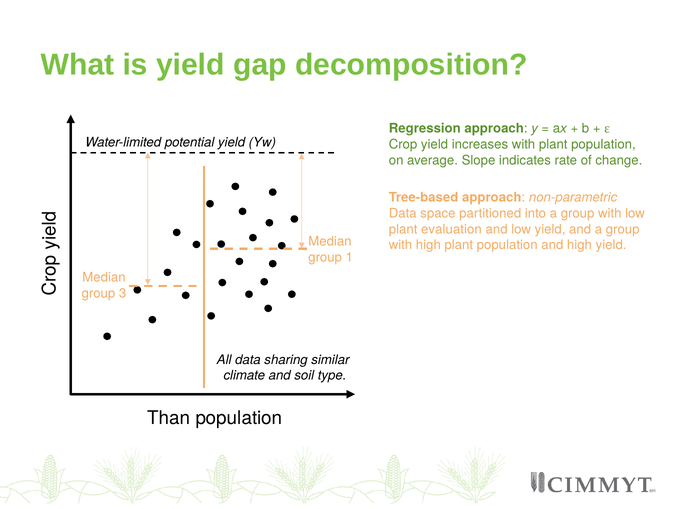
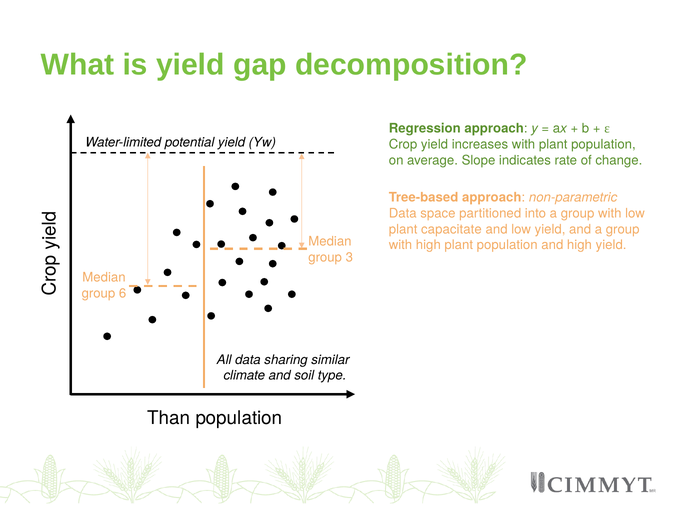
evaluation: evaluation -> capacitate (451, 229)
1: 1 -> 3 (349, 257)
3: 3 -> 6 (123, 293)
